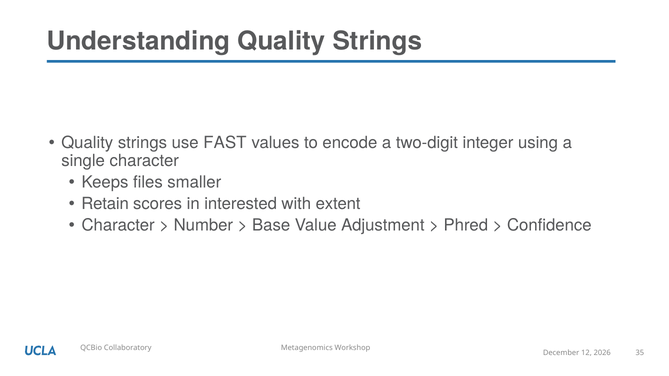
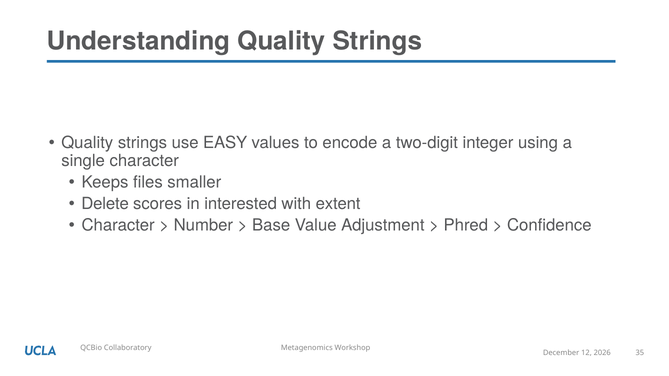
FAST: FAST -> EASY (225, 143)
Retain: Retain -> Delete (105, 204)
